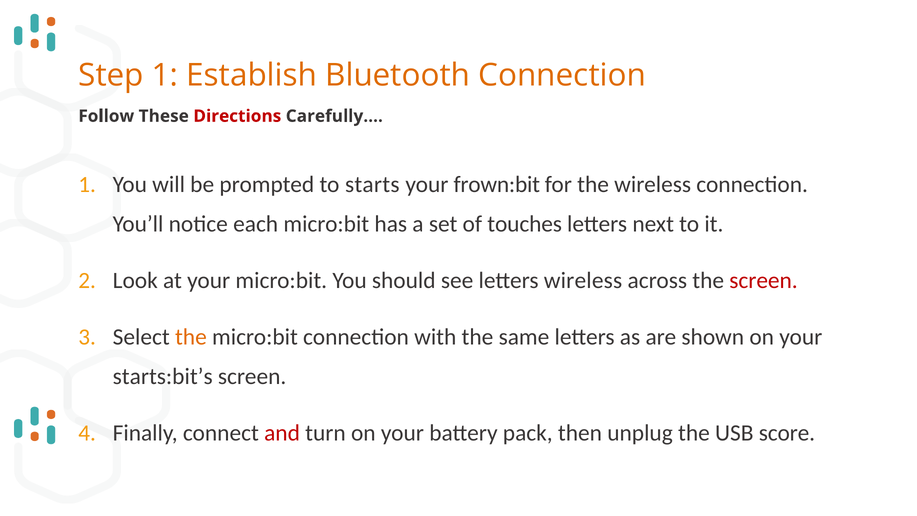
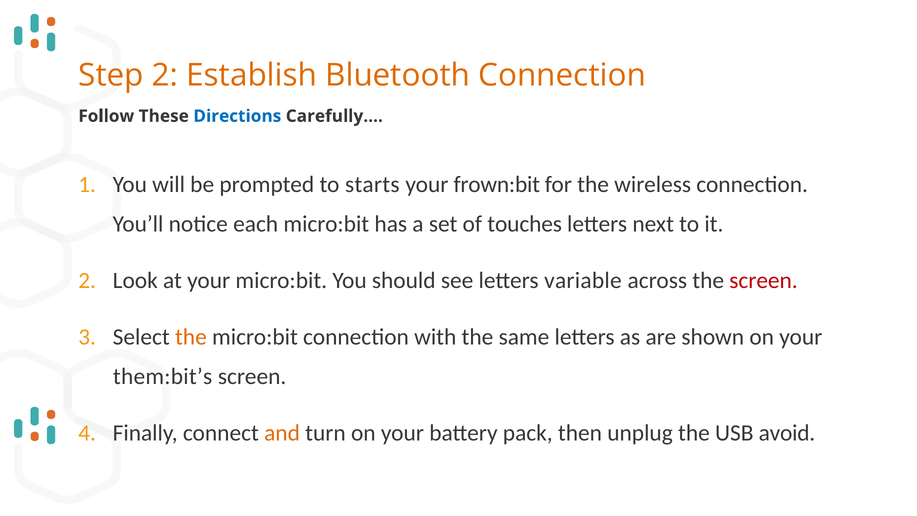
Step 1: 1 -> 2 (165, 76)
Directions colour: red -> blue (237, 116)
letters wireless: wireless -> variable (583, 280)
starts:bit’s: starts:bit’s -> them:bit’s (163, 376)
and colour: red -> orange (282, 433)
score: score -> avoid (787, 433)
